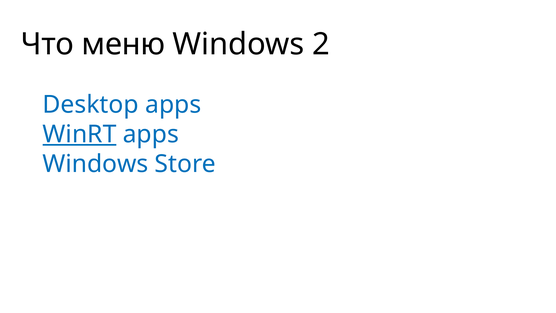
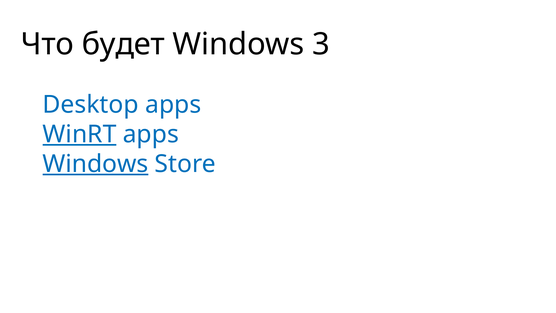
меню: меню -> будет (123, 44)
2: 2 -> 3 (321, 44)
Windows underline: none -> present (95, 164)
